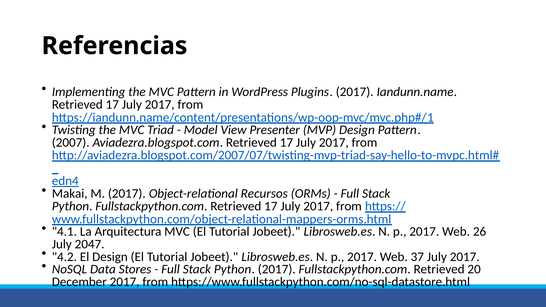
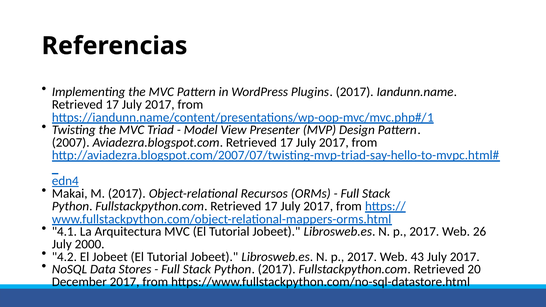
2047: 2047 -> 2000 (90, 244)
El Design: Design -> Jobeet (110, 257)
37: 37 -> 43 (417, 257)
